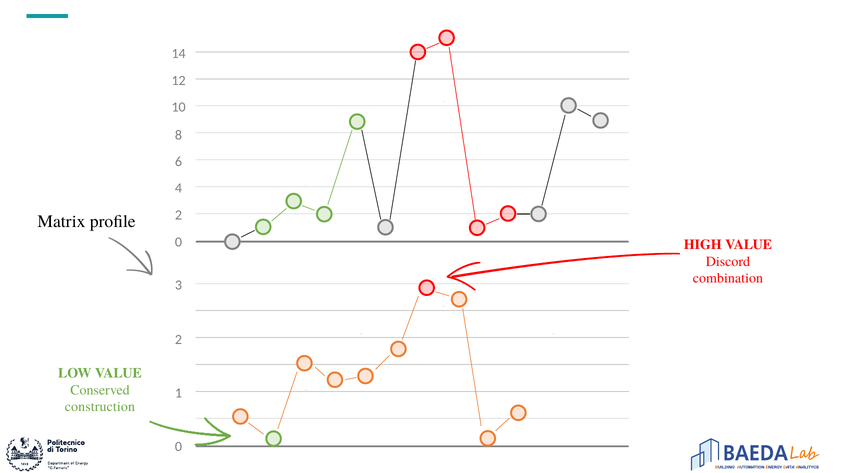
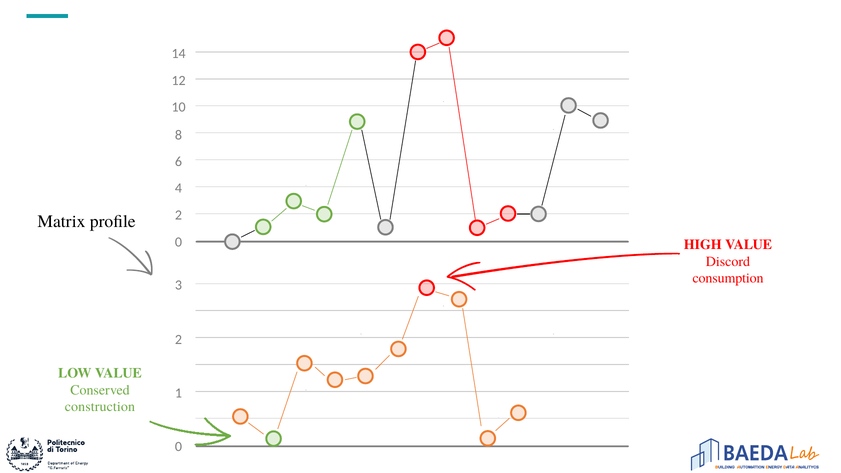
combination: combination -> consumption (728, 278)
